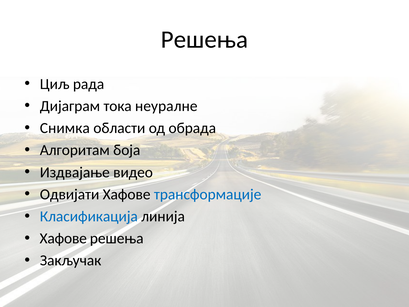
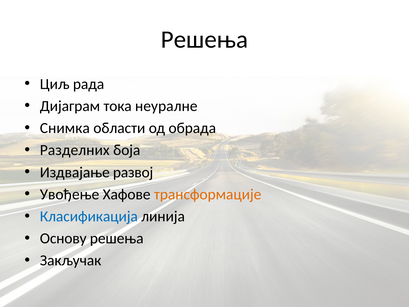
Алгоритам: Алгоритам -> Разделних (75, 150)
видео: видео -> развој (133, 172)
Одвијати: Одвијати -> Увођење (70, 194)
трансформације colour: blue -> orange (208, 194)
Хафове: Хафове -> Основу (63, 238)
